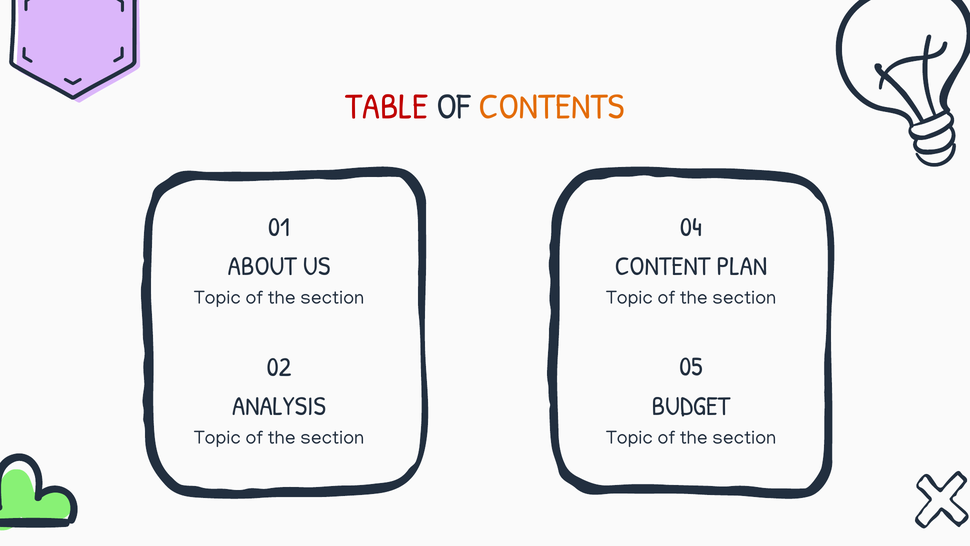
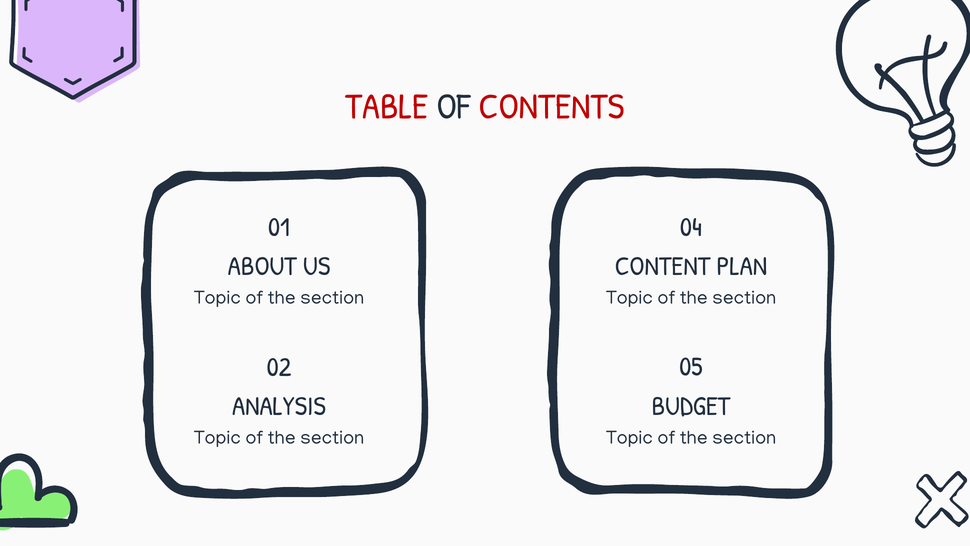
CONTENTS colour: orange -> red (552, 107)
